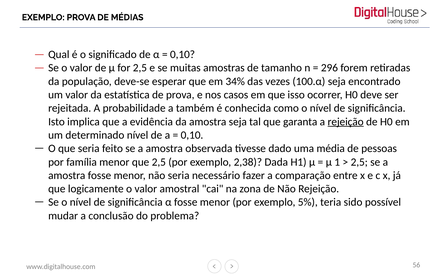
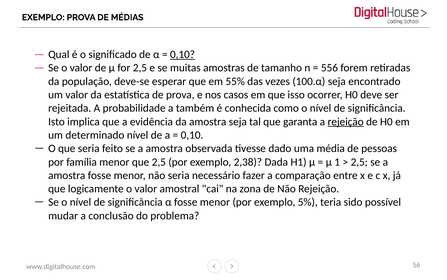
0,10 underline: none -> present (183, 54)
296: 296 -> 556 (329, 68)
34%: 34% -> 55% (235, 81)
